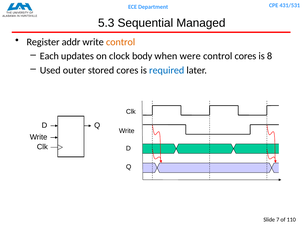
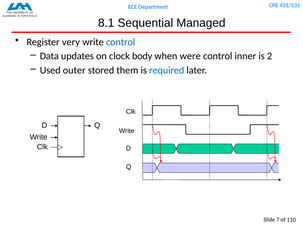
5.3: 5.3 -> 8.1 (106, 23)
addr: addr -> very (71, 42)
control colour: orange -> blue (121, 42)
Each: Each -> Data (49, 56)
control cores: cores -> inner (245, 56)
8: 8 -> 2 (270, 56)
stored cores: cores -> them (127, 70)
